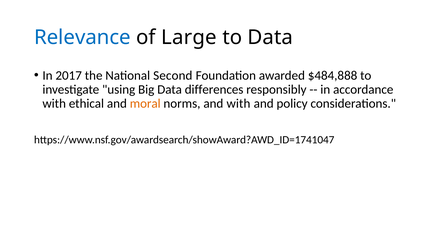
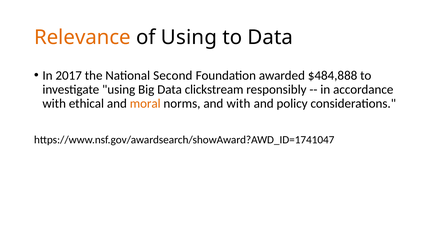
Relevance colour: blue -> orange (82, 38)
of Large: Large -> Using (189, 38)
differences: differences -> clickstream (214, 90)
